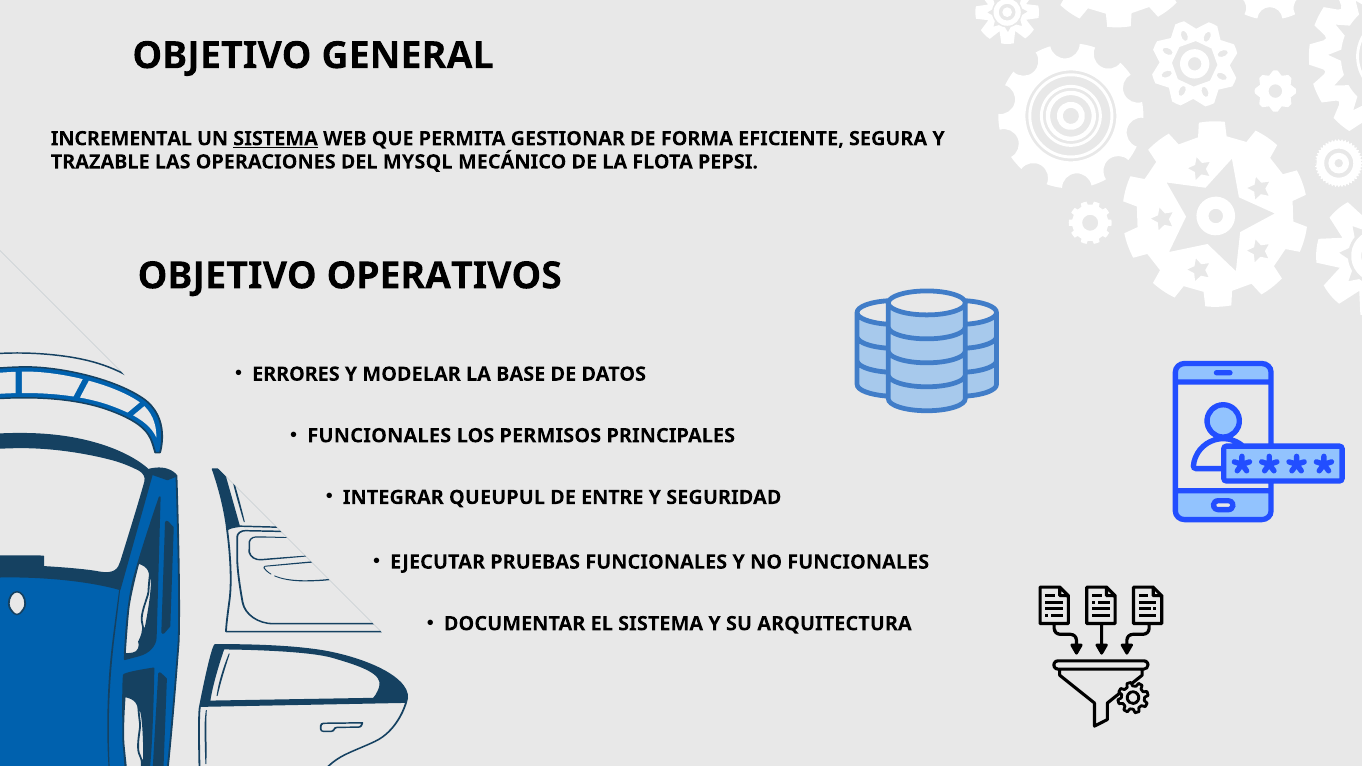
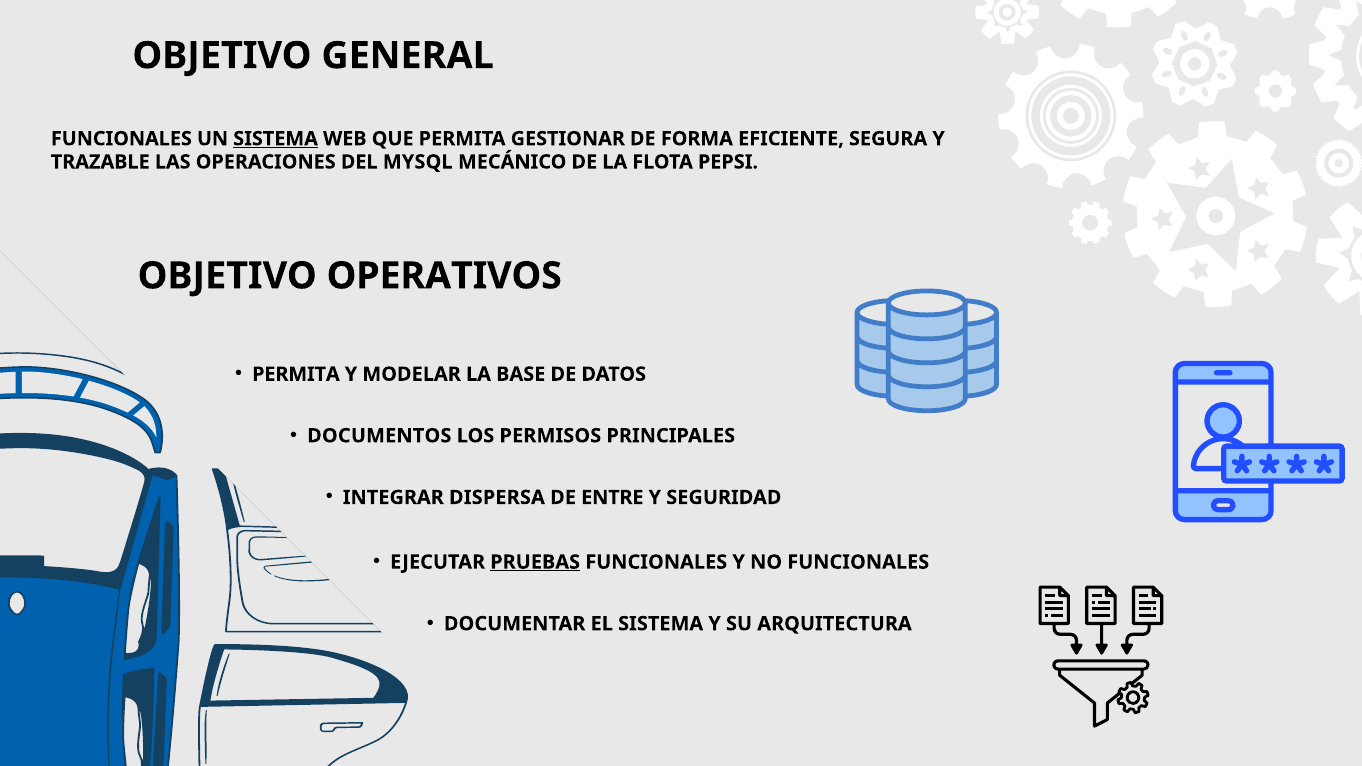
INCREMENTAL: INCREMENTAL -> FUNCIONALES (121, 139)
ERRORES: ERRORES -> PERMITA (296, 374)
FUNCIONALES: FUNCIONALES -> DOCUMENTOS (379, 436)
QUEUPUL: QUEUPUL -> DISPERSA (497, 498)
PRUEBAS underline: none -> present (535, 562)
